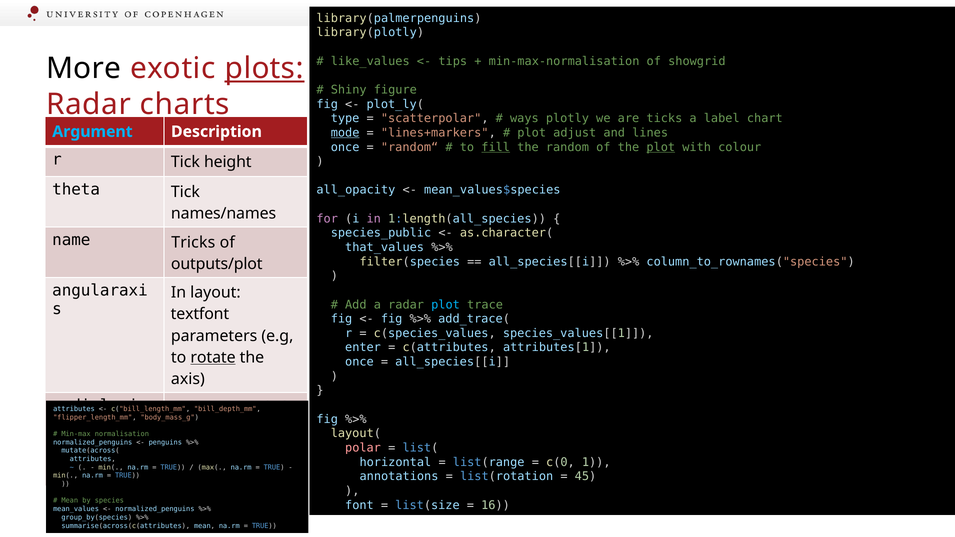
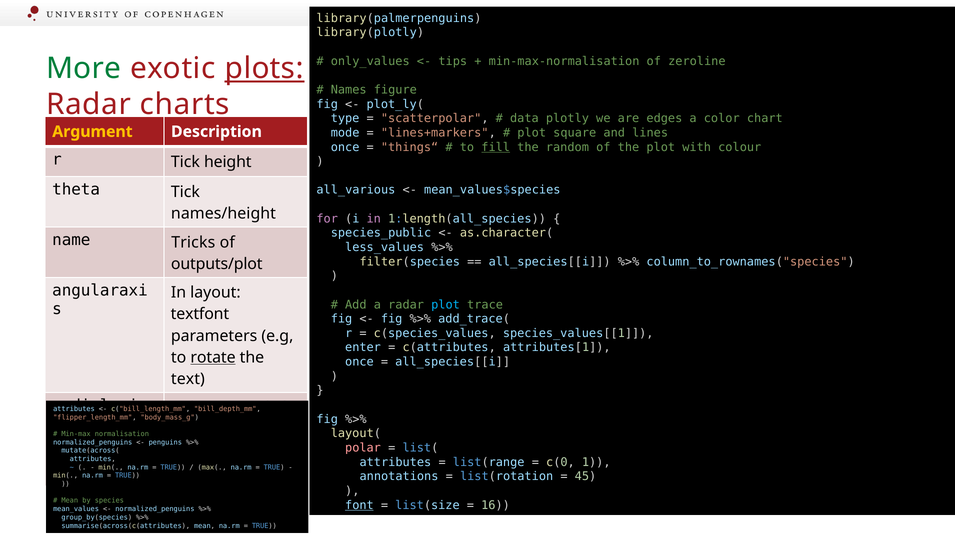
like_values: like_values -> only_values (370, 61)
showgrid: showgrid -> zeroline (697, 61)
More colour: black -> green (84, 69)
Shiny: Shiny -> Names (349, 90)
ways: ways -> data (524, 118)
ticks: ticks -> edges (664, 118)
label: label -> color (722, 118)
mode underline: present -> none (345, 133)
adjust: adjust -> square (575, 133)
Argument colour: light blue -> yellow (92, 132)
random“: random“ -> things“ (410, 147)
plot underline: present -> none (661, 147)
all_opacity: all_opacity -> all_various (356, 190)
names/names: names/names -> names/height (223, 214)
that_values: that_values -> less_values (385, 247)
axis: axis -> text (188, 379)
horizontal: horizontal -> attributes (395, 462)
font underline: none -> present (359, 505)
